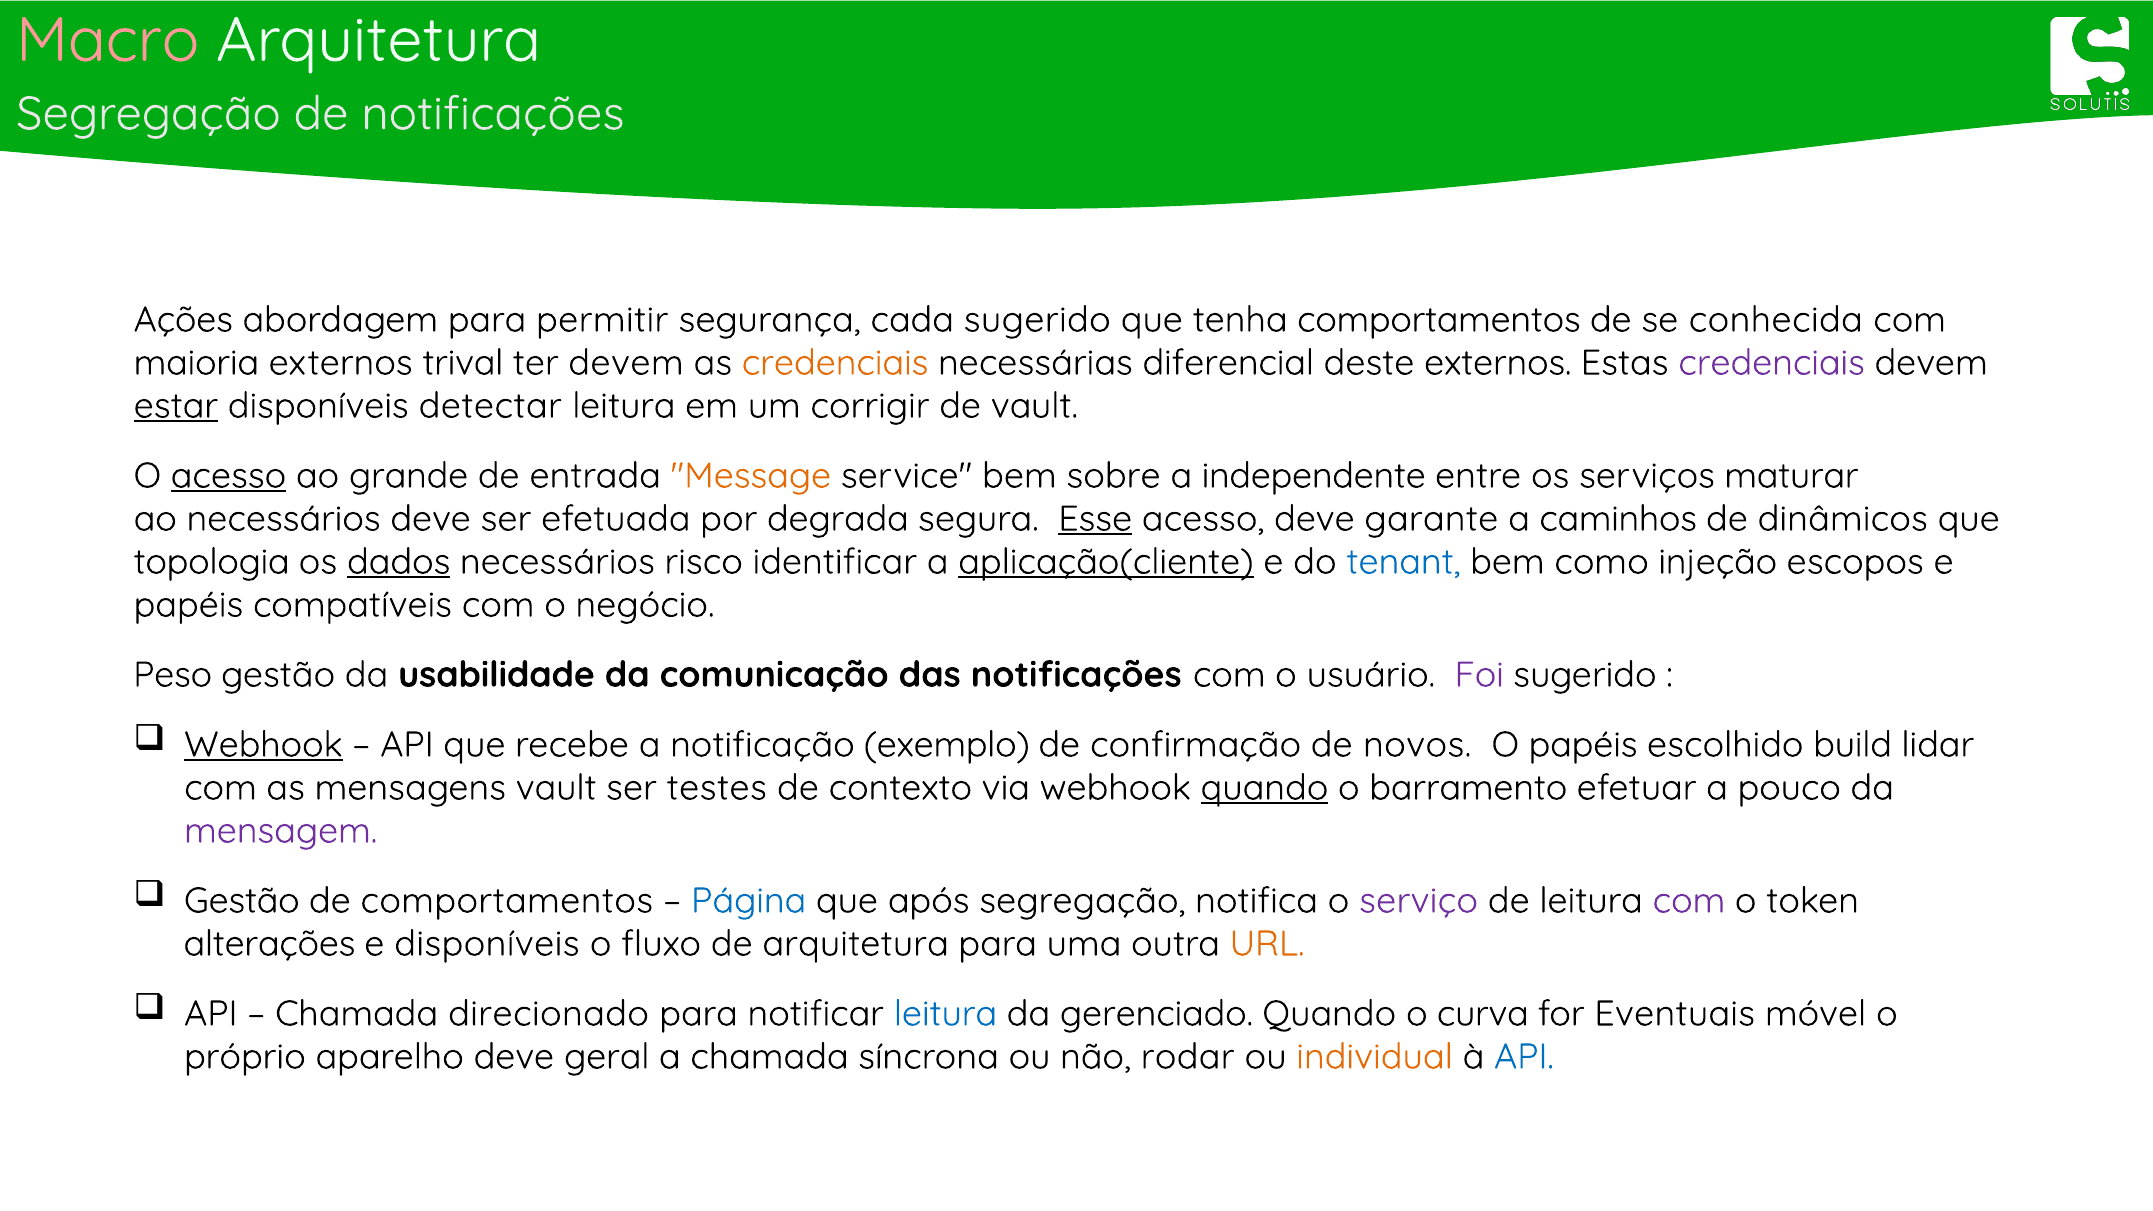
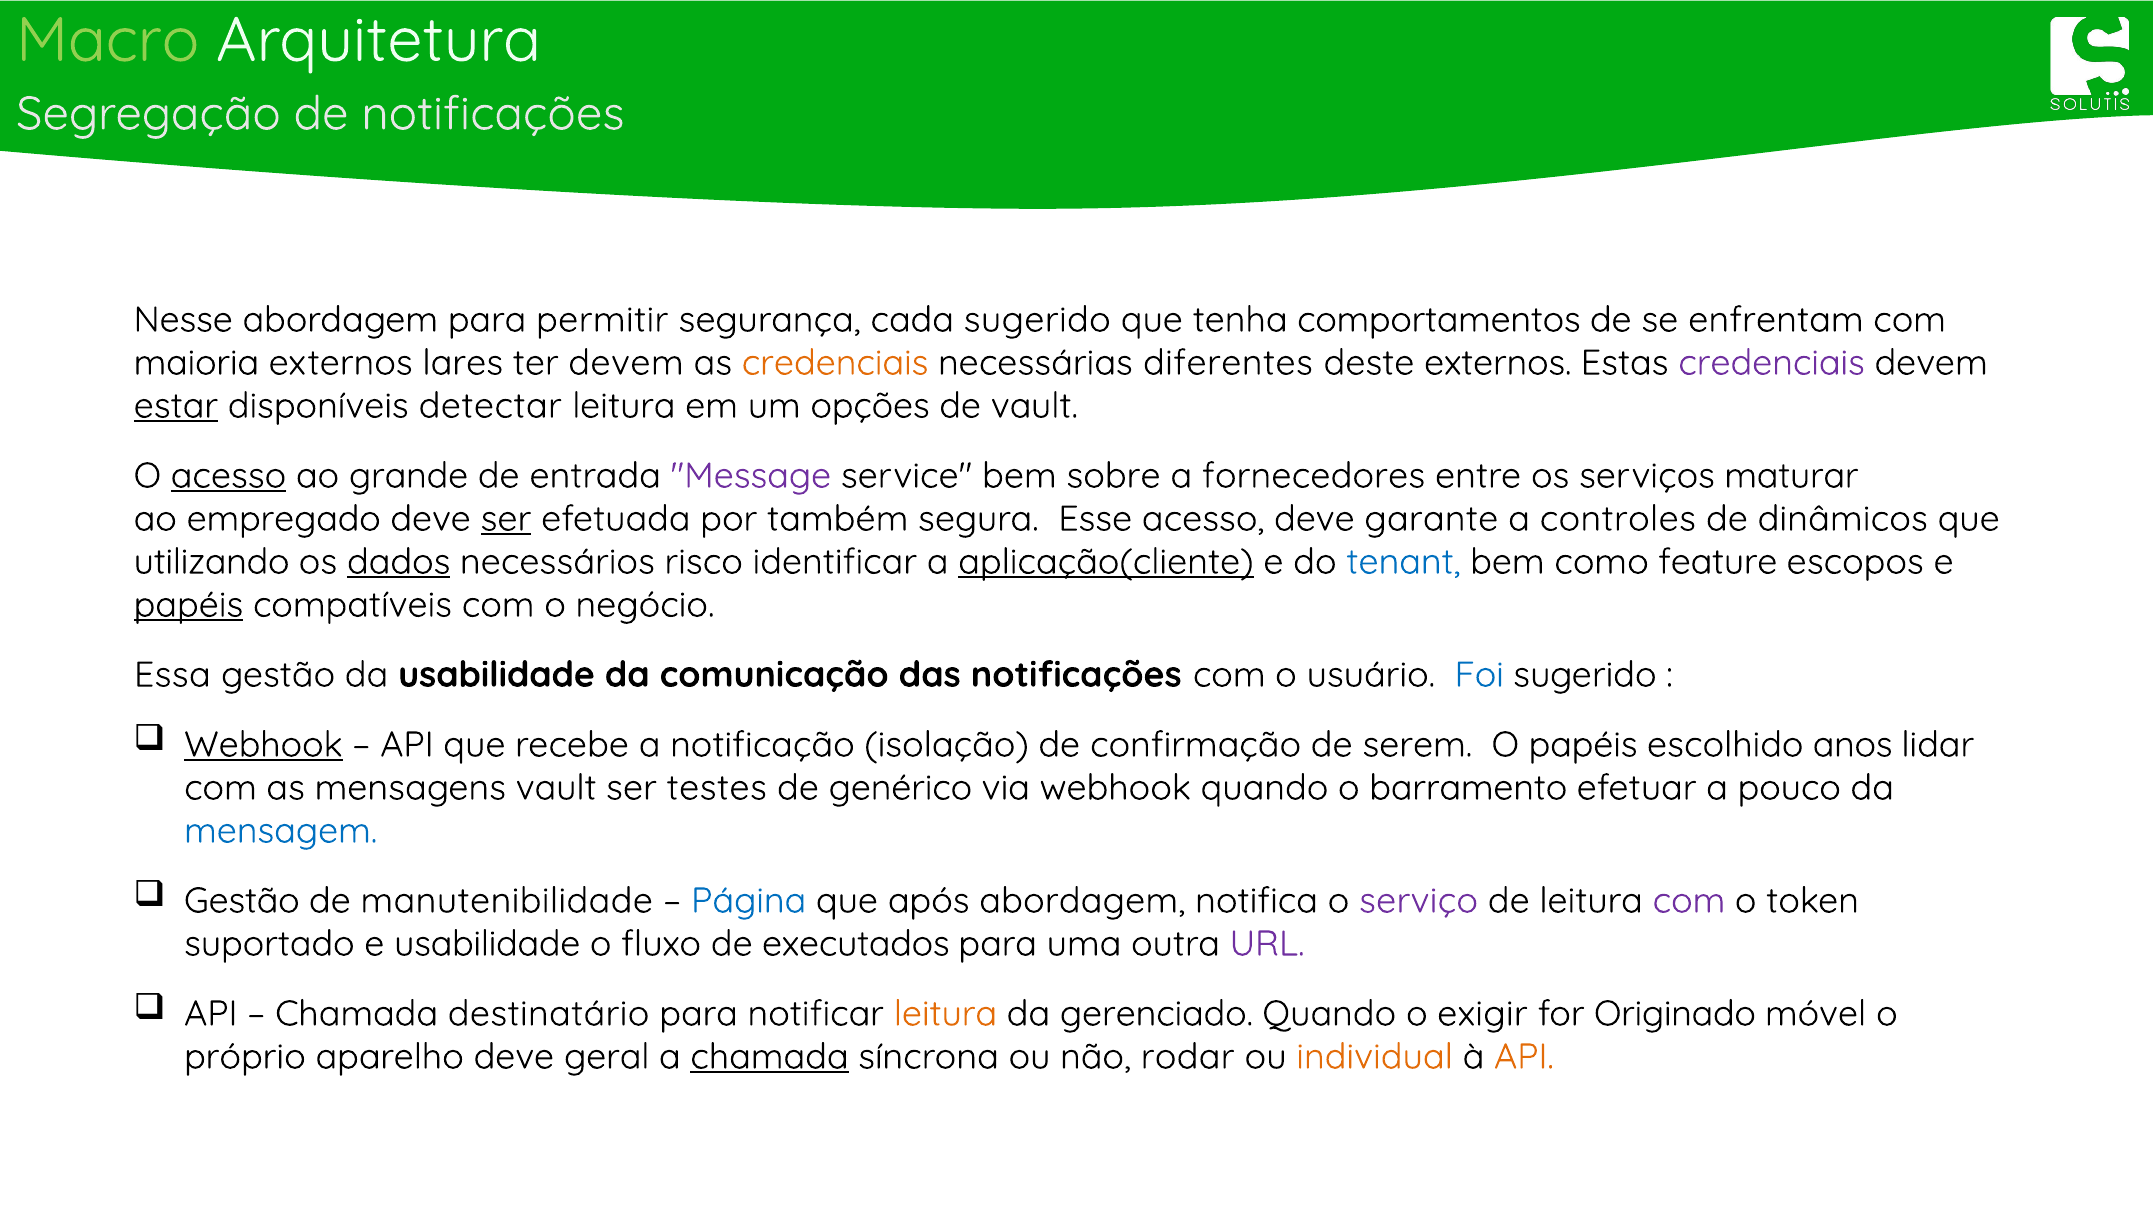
Macro colour: pink -> light green (108, 40)
Ações: Ações -> Nesse (183, 320)
conhecida: conhecida -> enfrentam (1776, 320)
trival: trival -> lares (463, 363)
diferencial: diferencial -> diferentes (1228, 363)
corrigir: corrigir -> opções (870, 406)
Message colour: orange -> purple (751, 476)
independente: independente -> fornecedores (1314, 476)
ao necessários: necessários -> empregado (284, 519)
ser underline: none -> present (506, 519)
degrada: degrada -> também (838, 519)
Esse underline: present -> none (1095, 519)
caminhos: caminhos -> controles (1618, 519)
topologia: topologia -> utilizando (212, 562)
injeção: injeção -> feature (1718, 562)
papéis underline: none -> present (188, 605)
Peso: Peso -> Essa (172, 675)
Foi colour: purple -> blue (1479, 675)
exemplo: exemplo -> isolação (947, 745)
novos: novos -> serem (1417, 745)
build: build -> anos (1853, 745)
contexto: contexto -> genérico (900, 788)
quando underline: present -> none (1264, 788)
mensagem colour: purple -> blue (281, 831)
de comportamentos: comportamentos -> manutenibilidade (507, 901)
após segregação: segregação -> abordagem (1082, 901)
alterações: alterações -> suportado (269, 944)
e disponíveis: disponíveis -> usabilidade (487, 944)
de arquitetura: arquitetura -> executados (856, 944)
URL colour: orange -> purple (1267, 944)
direcionado: direcionado -> destinatário (549, 1014)
leitura colour: blue -> orange (945, 1014)
curva: curva -> exigir (1482, 1014)
Eventuais: Eventuais -> Originado (1675, 1014)
chamada underline: none -> present (769, 1057)
API colour: blue -> orange (1524, 1057)
